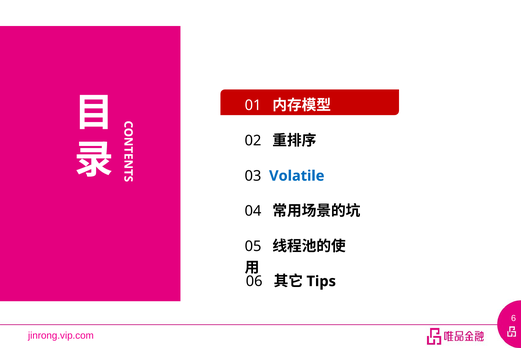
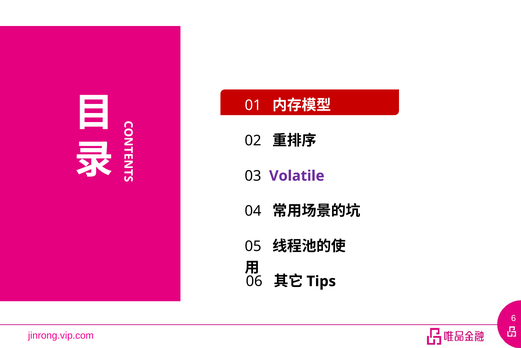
Volatile colour: blue -> purple (297, 176)
